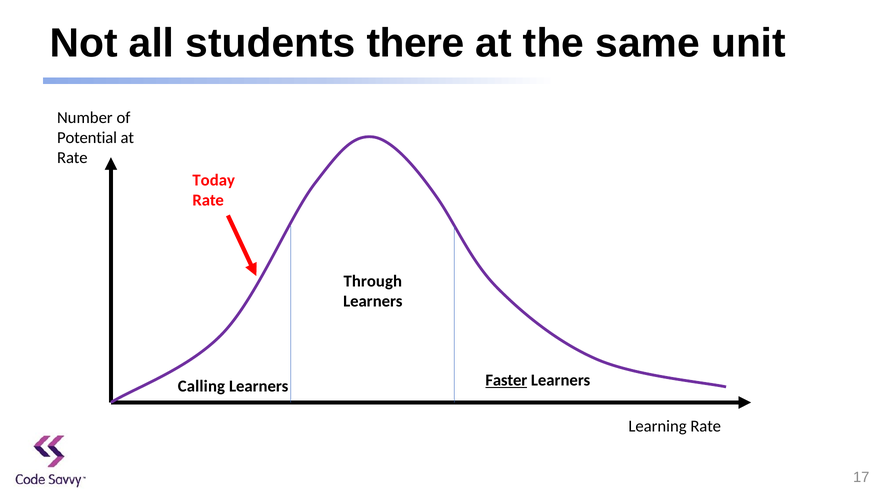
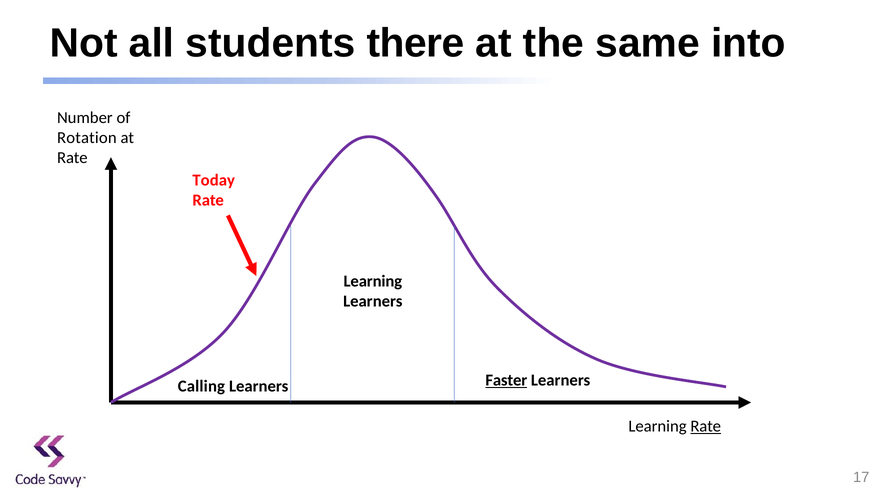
unit: unit -> into (748, 43)
Potential: Potential -> Rotation (87, 138)
Through: Through -> Learning (373, 281)
Rate underline: none -> present (706, 426)
